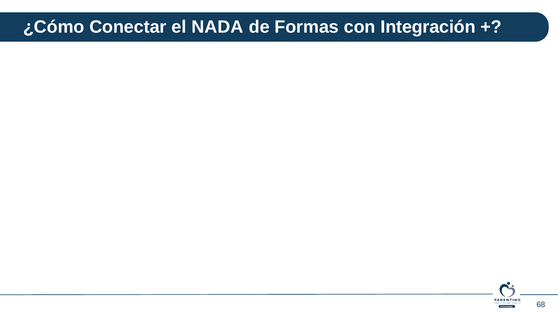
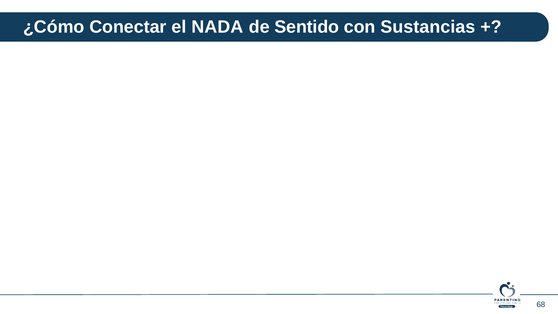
Formas: Formas -> Sentido (307, 27)
Integración: Integración -> Sustancias (428, 27)
